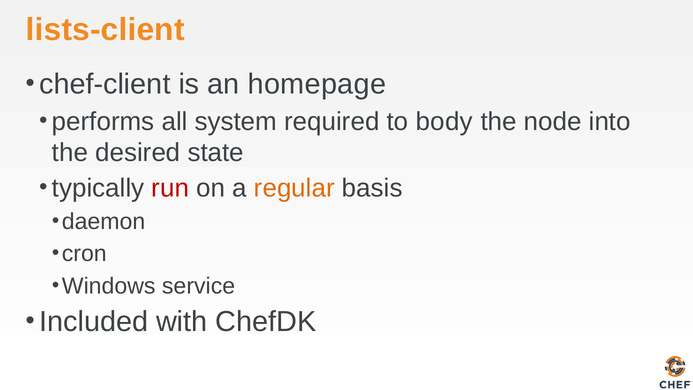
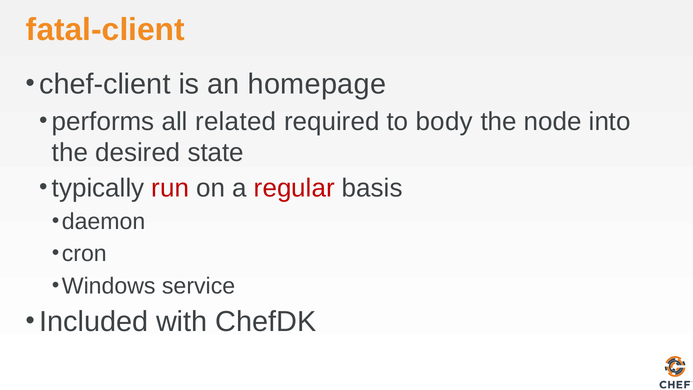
lists-client: lists-client -> fatal-client (105, 30)
system: system -> related (236, 121)
regular colour: orange -> red (294, 188)
